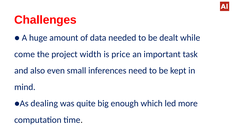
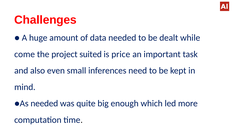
width: width -> suited (91, 54)
●As dealing: dealing -> needed (44, 103)
